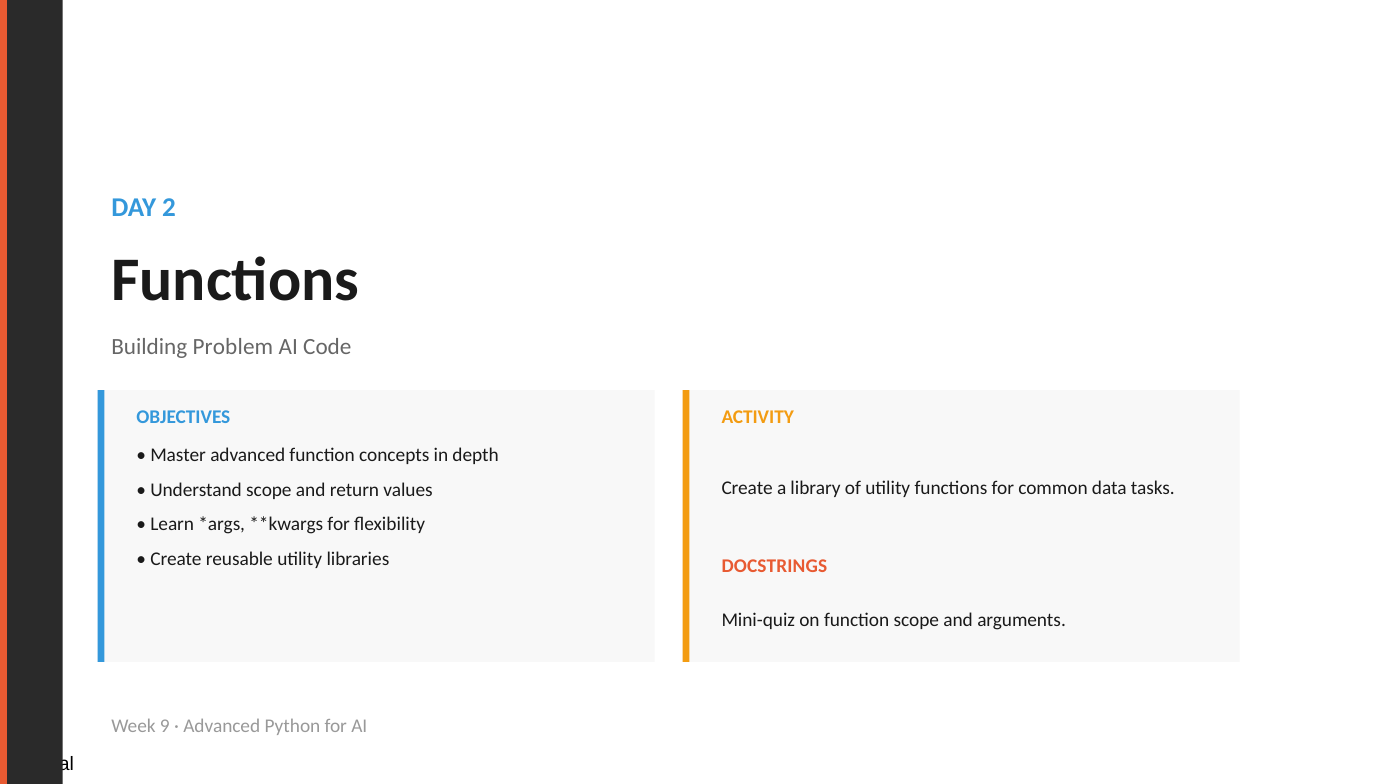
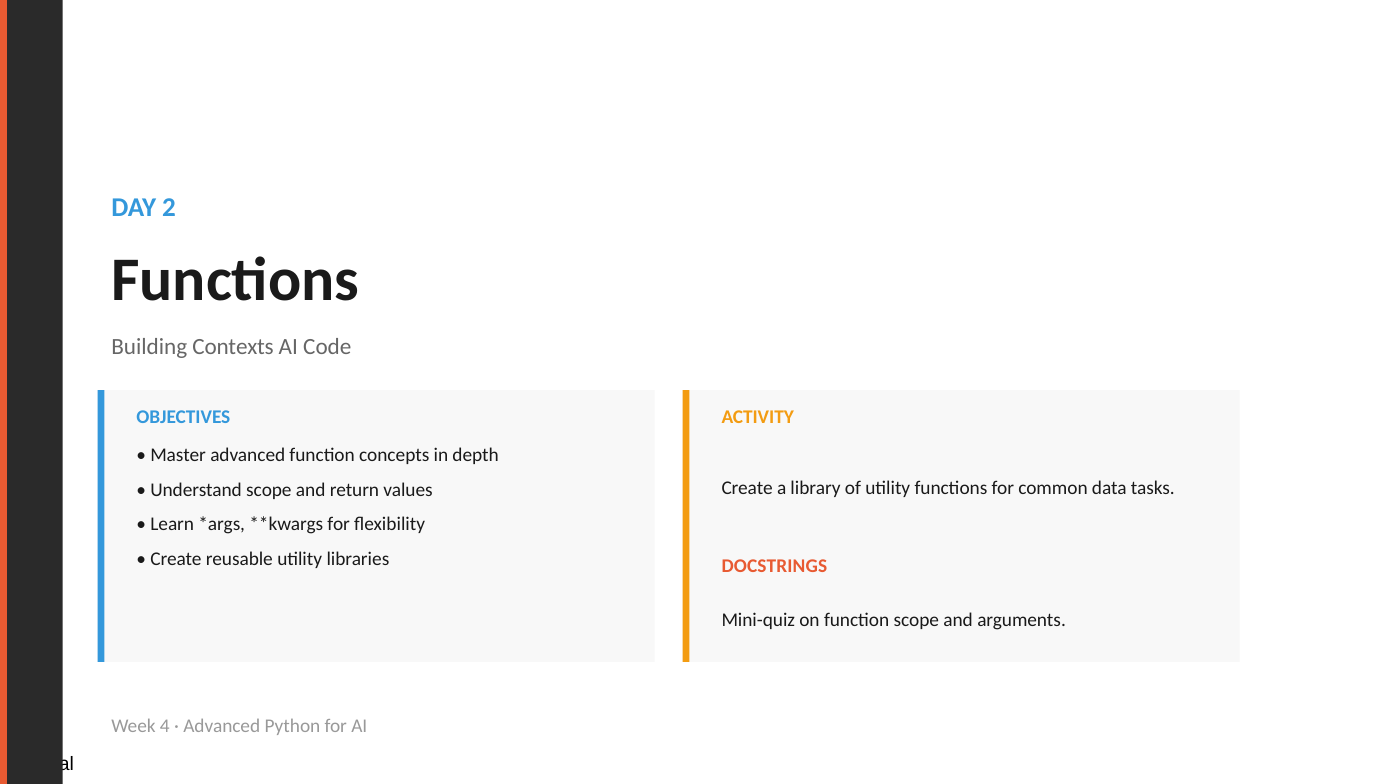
Problem: Problem -> Contexts (233, 346)
9: 9 -> 4 (165, 726)
